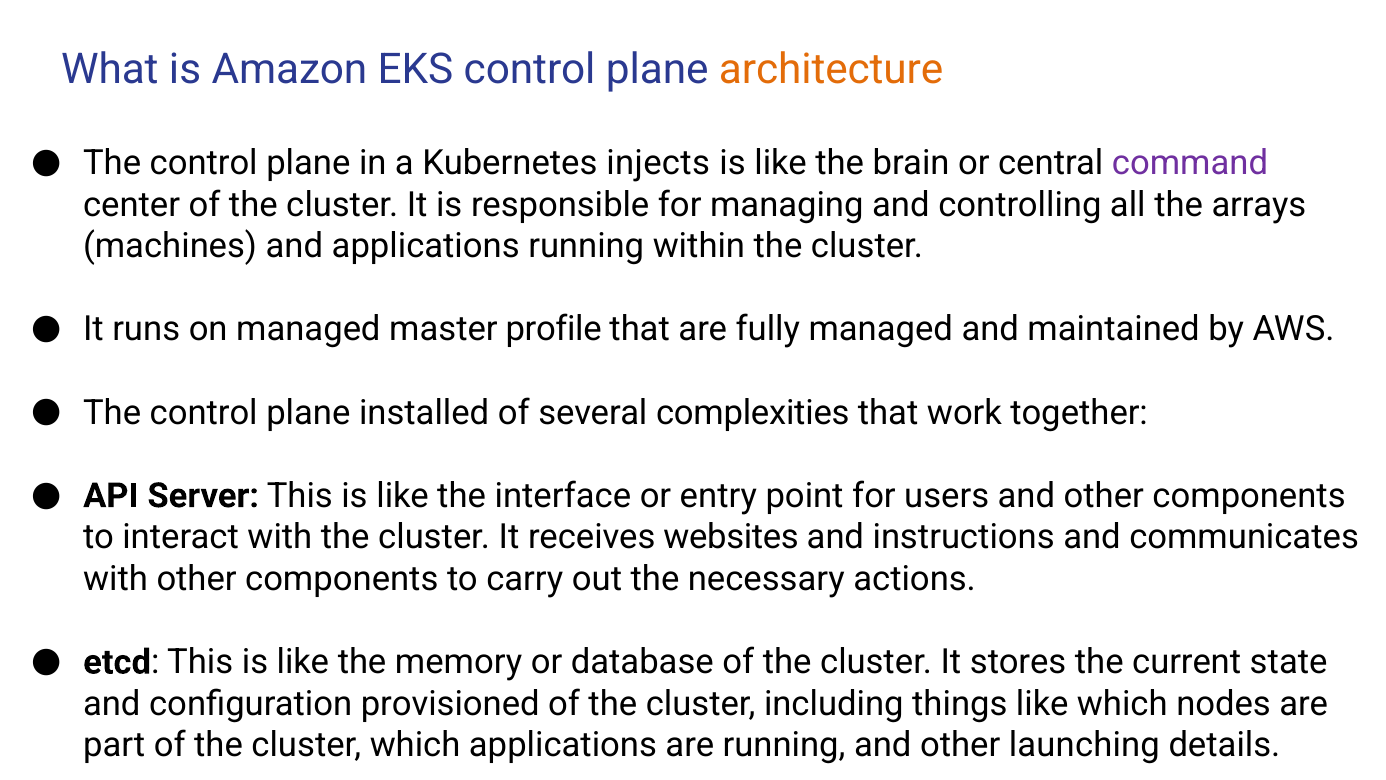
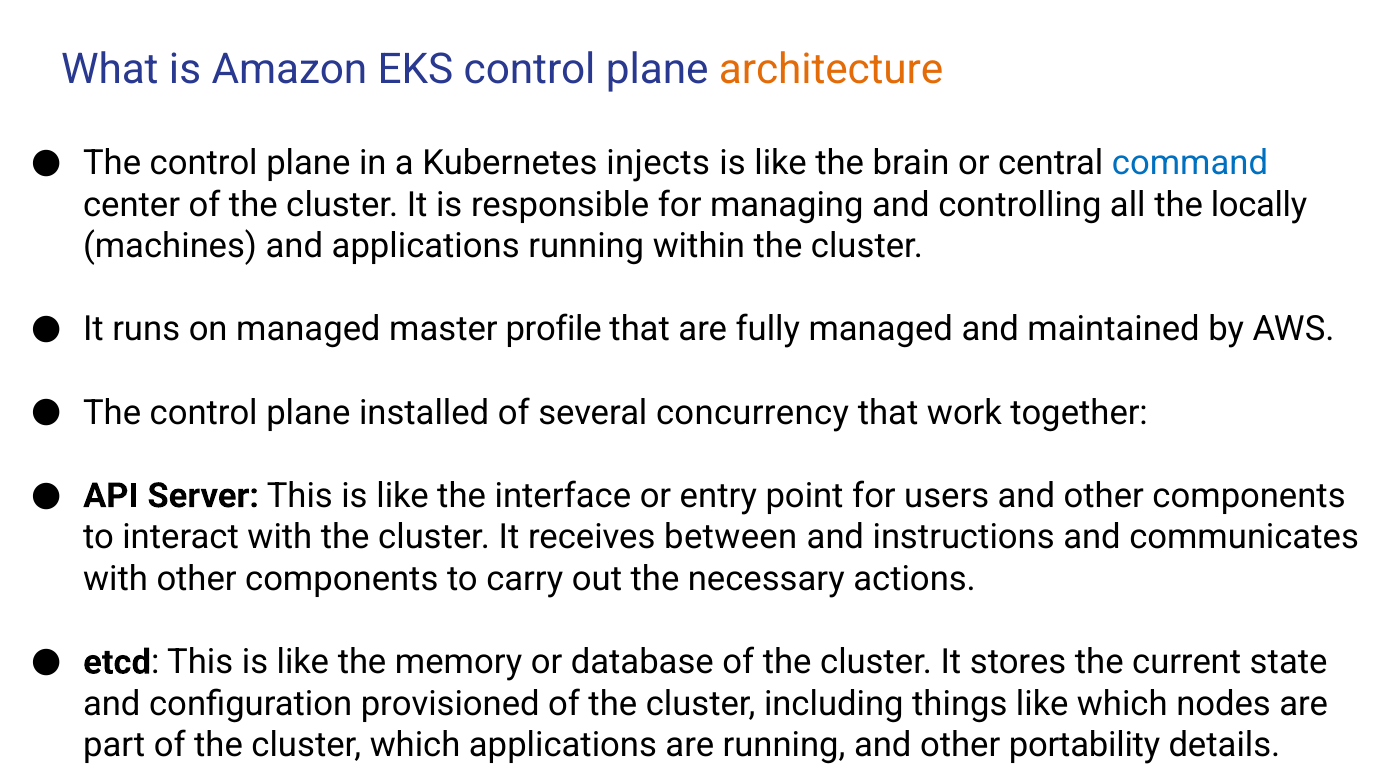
command colour: purple -> blue (1190, 163)
arrays: arrays -> locally (1259, 204)
complexities: complexities -> concurrency (753, 412)
websites: websites -> between (731, 537)
launching: launching -> portability (1085, 745)
